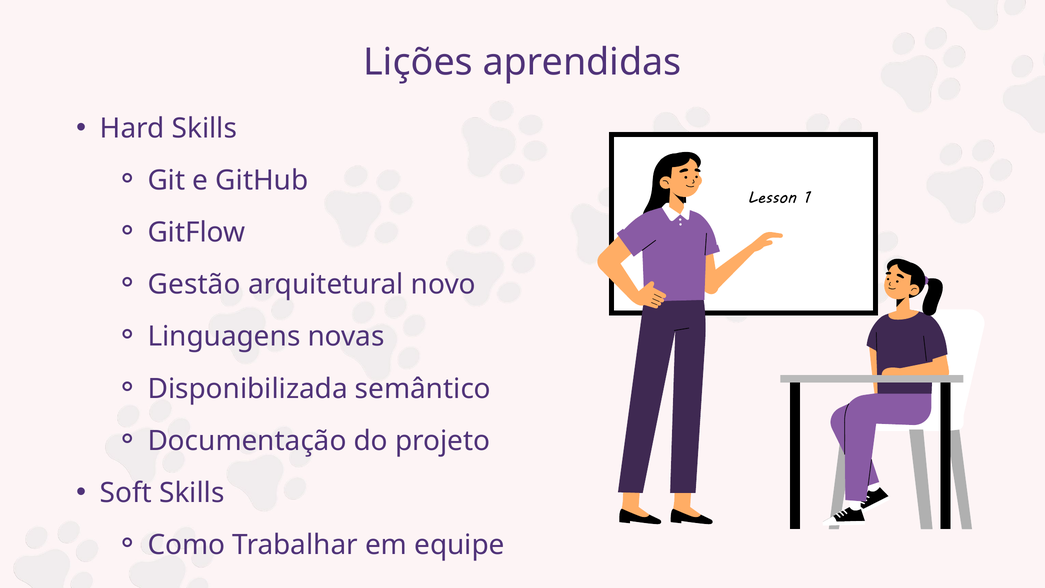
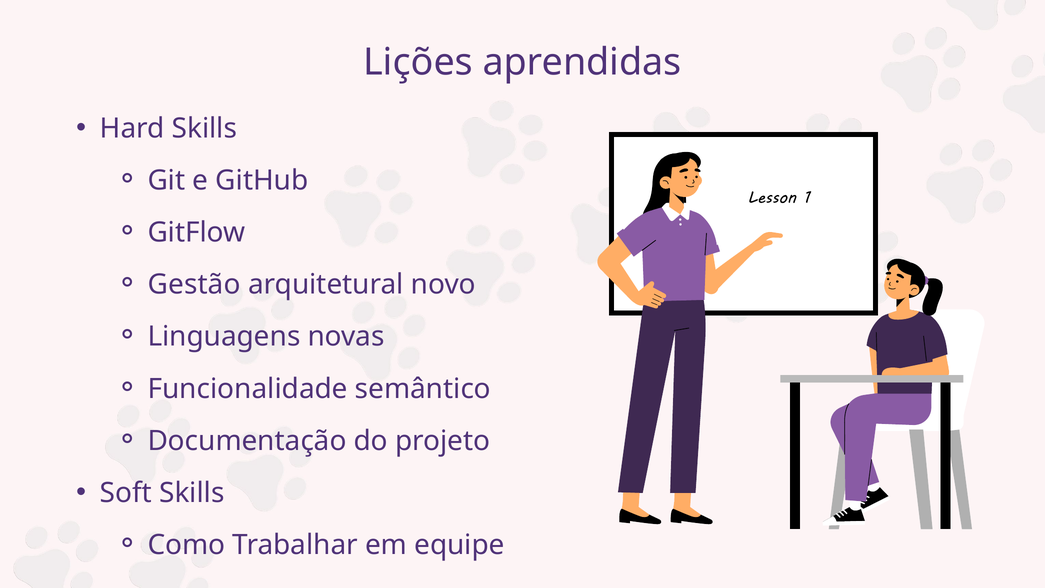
Disponibilizada: Disponibilizada -> Funcionalidade (248, 389)
